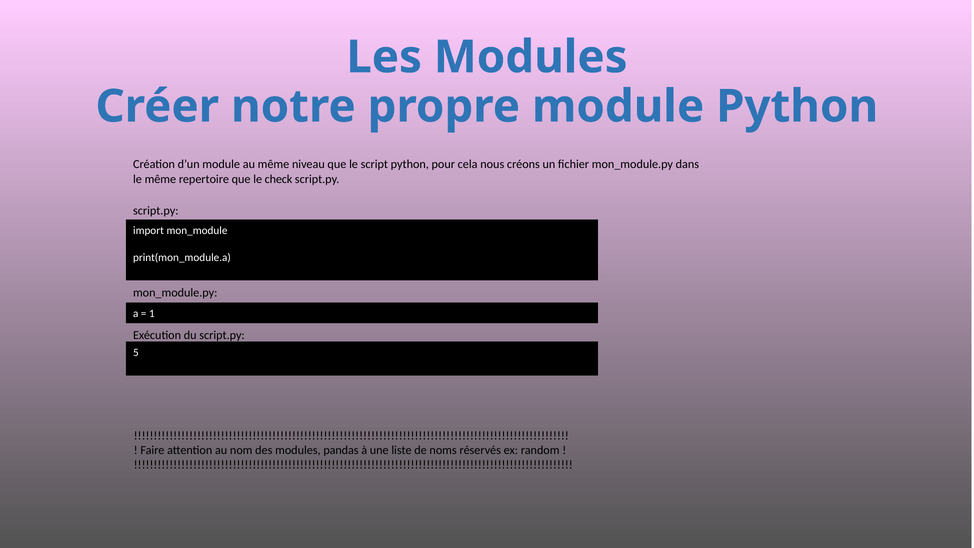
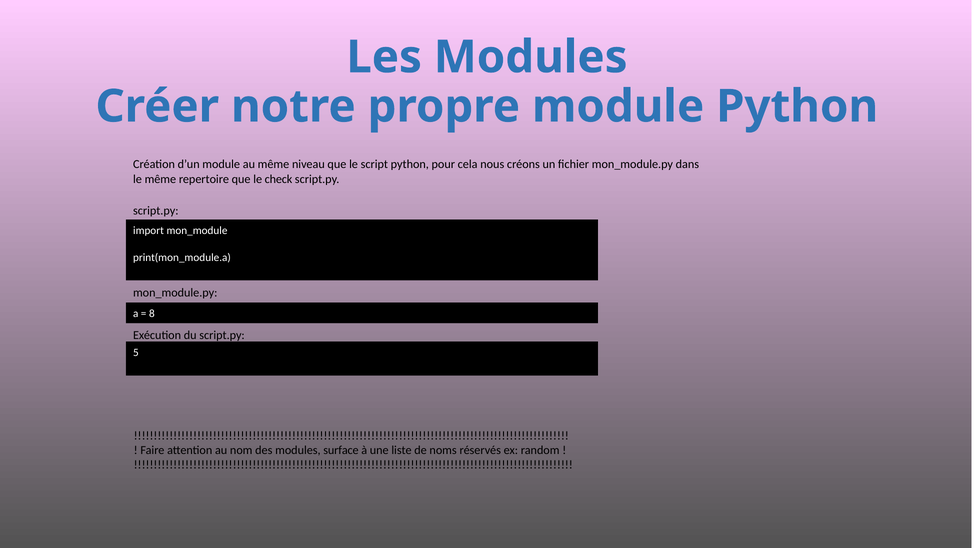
1: 1 -> 8 (152, 314)
pandas: pandas -> surface (341, 450)
